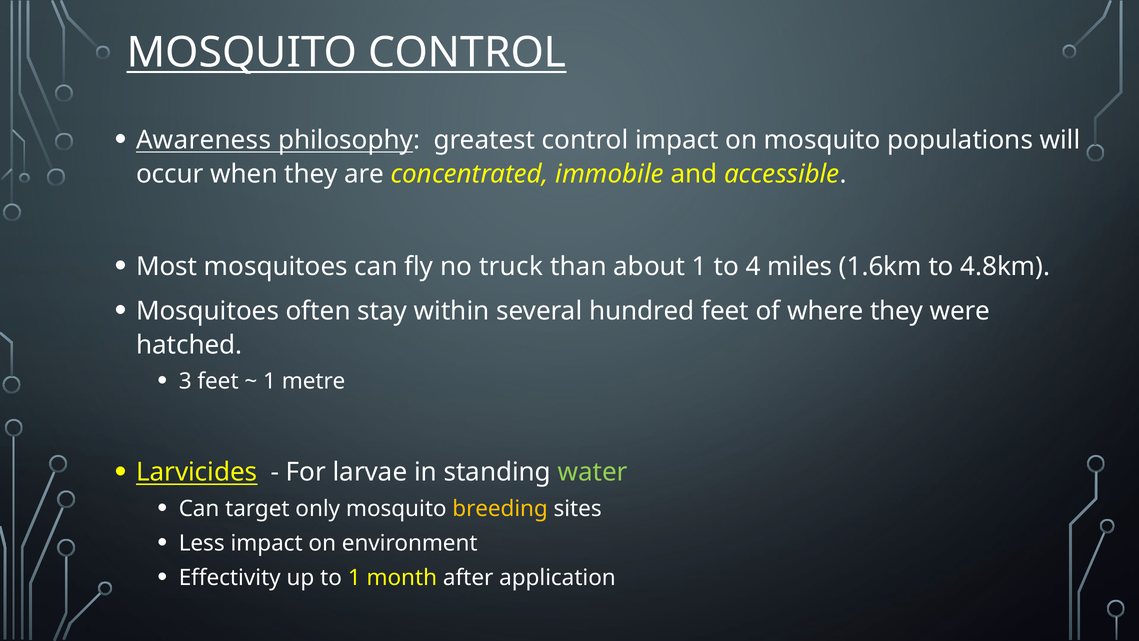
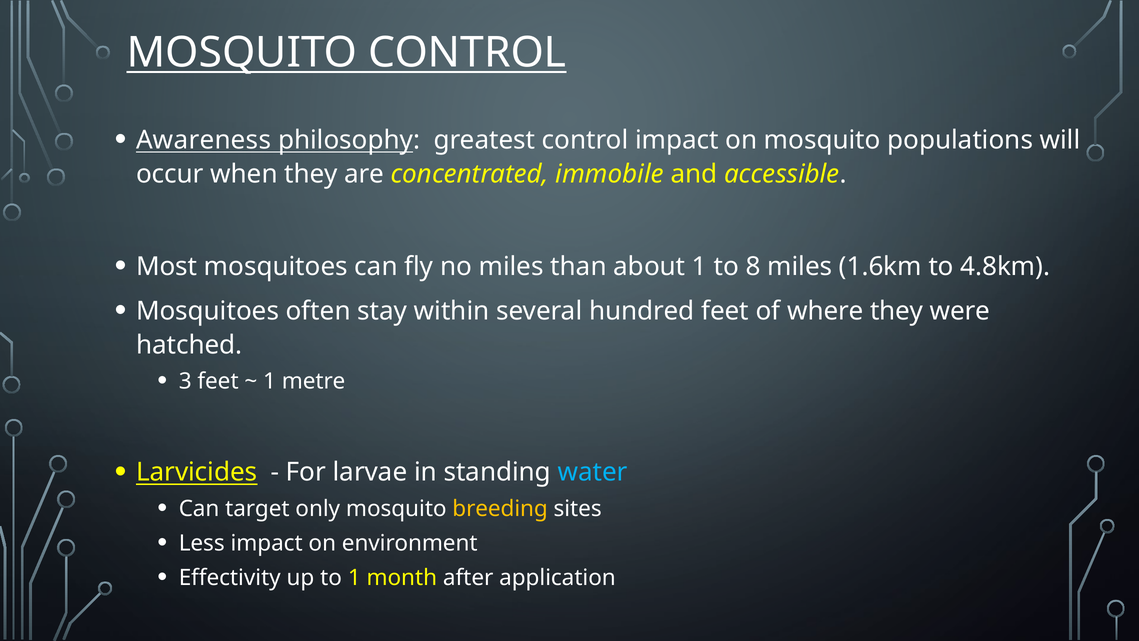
no truck: truck -> miles (511, 267)
4: 4 -> 8 (753, 267)
water colour: light green -> light blue (593, 472)
